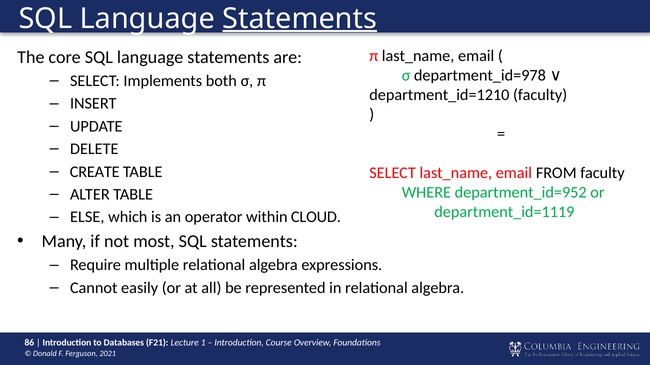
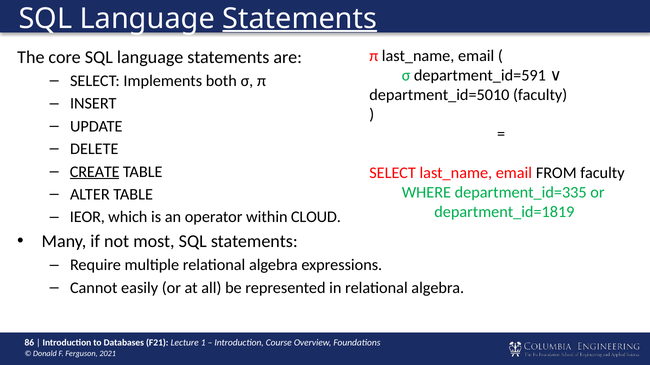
department_id=978: department_id=978 -> department_id=591 (480, 76)
department_id=1210: department_id=1210 -> department_id=5010 (439, 95)
CREATE underline: none -> present (95, 172)
department_id=952: department_id=952 -> department_id=335 (521, 193)
department_id=1119: department_id=1119 -> department_id=1819 (504, 212)
ELSE: ELSE -> IEOR (87, 217)
